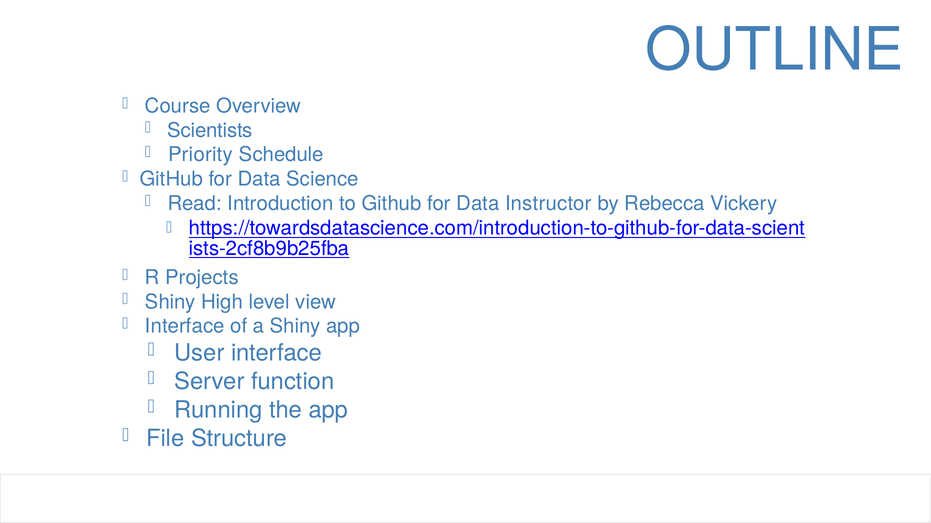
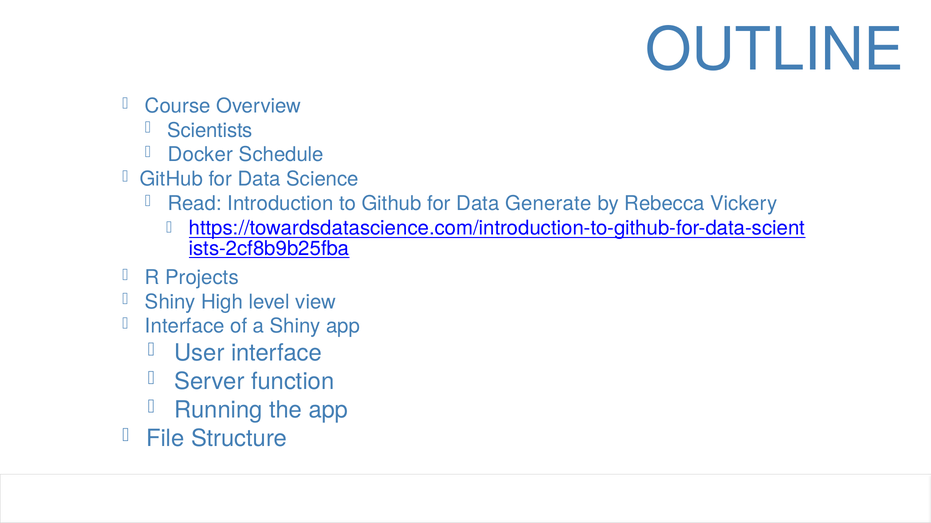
Priority: Priority -> Docker (200, 155)
Instructor: Instructor -> Generate (548, 204)
